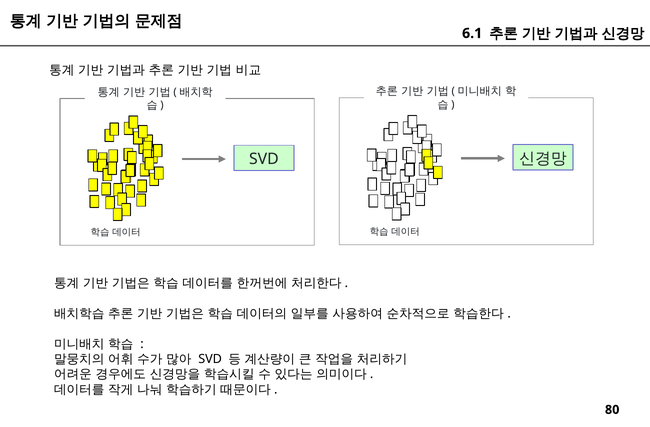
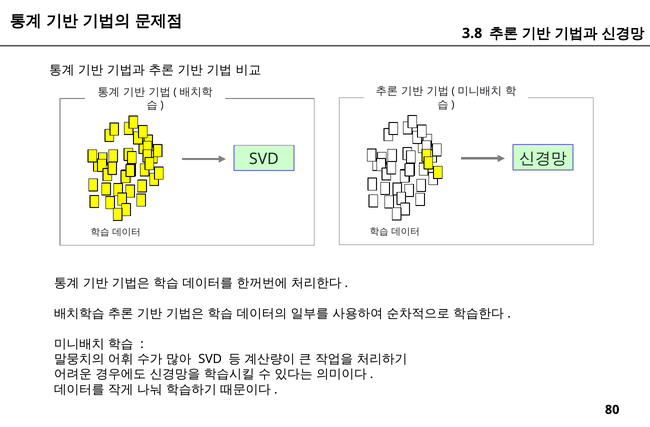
6.1: 6.1 -> 3.8 (472, 33)
